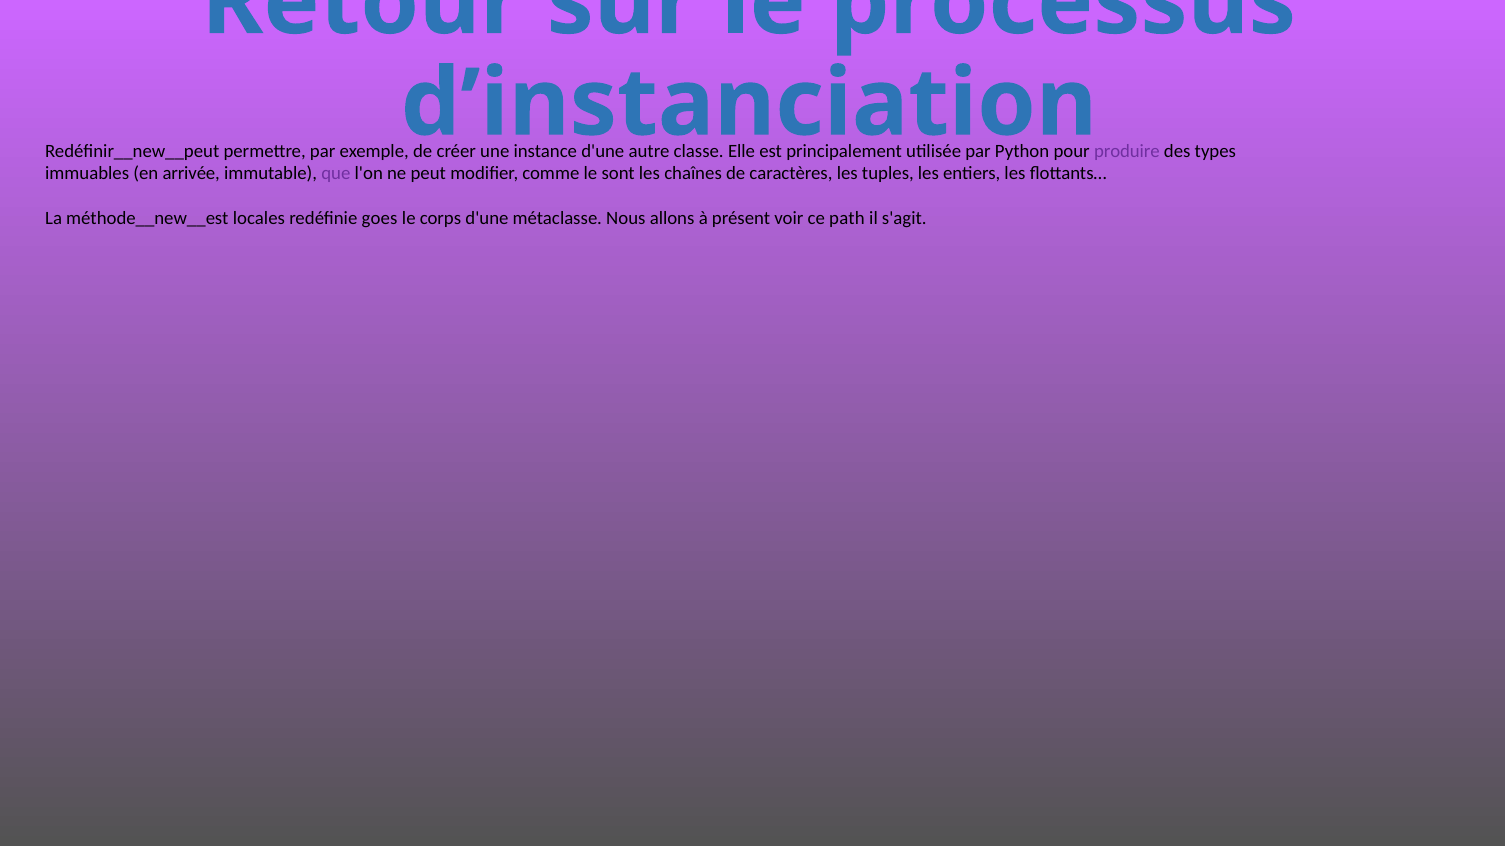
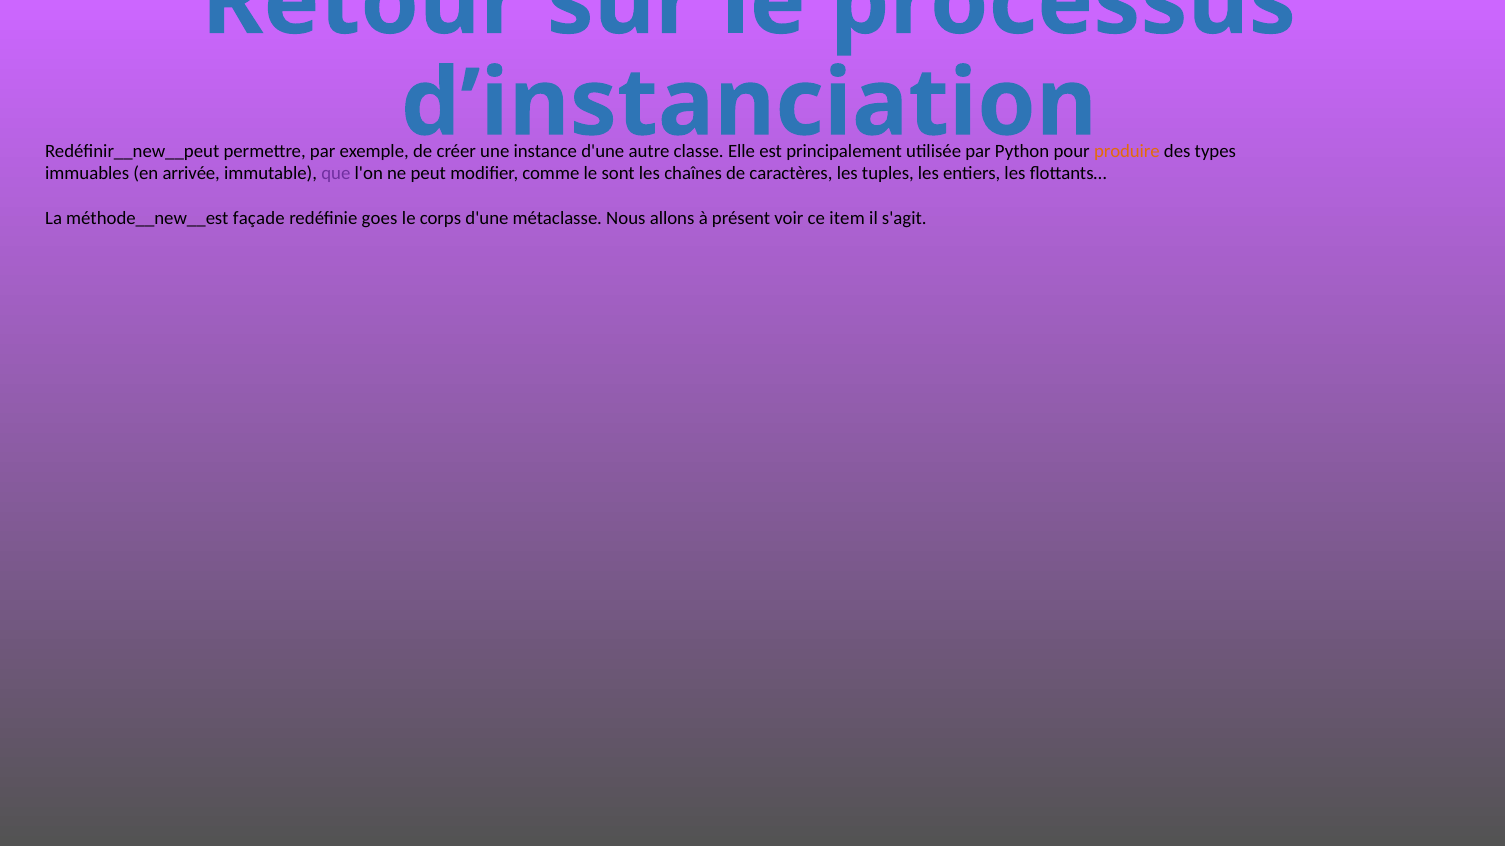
produire colour: purple -> orange (1127, 151)
locales: locales -> façade (259, 219)
path: path -> item (847, 219)
